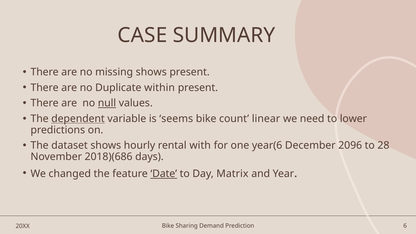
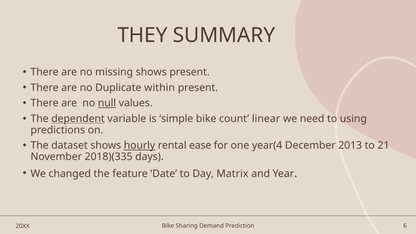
CASE: CASE -> THEY (143, 35)
seems: seems -> simple (176, 119)
lower: lower -> using (353, 119)
hourly underline: none -> present (139, 145)
with: with -> ease (200, 145)
year(6: year(6 -> year(4 (267, 145)
2096: 2096 -> 2013 (350, 145)
28: 28 -> 21 (383, 145)
2018)(686: 2018)(686 -> 2018)(335 (109, 157)
Date underline: present -> none (164, 174)
